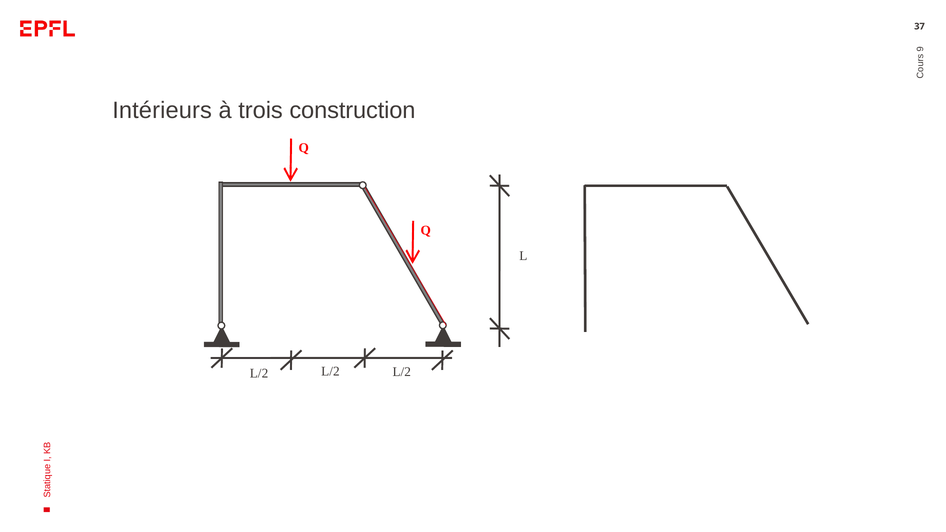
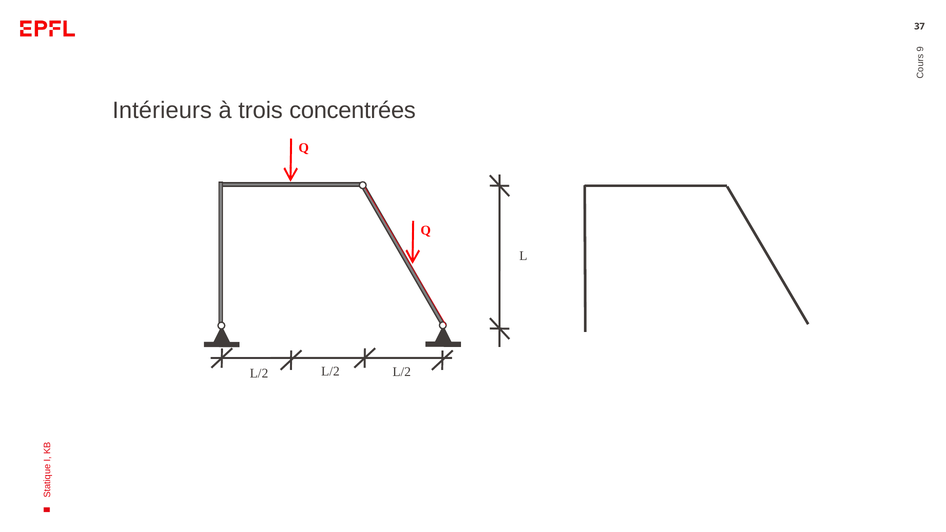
construction: construction -> concentrées (353, 110)
